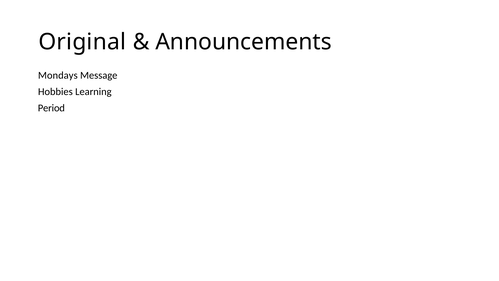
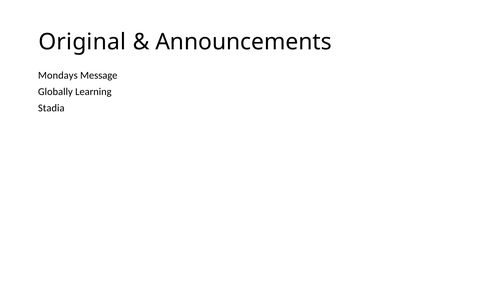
Hobbies: Hobbies -> Globally (55, 92)
Period: Period -> Stadia (51, 108)
